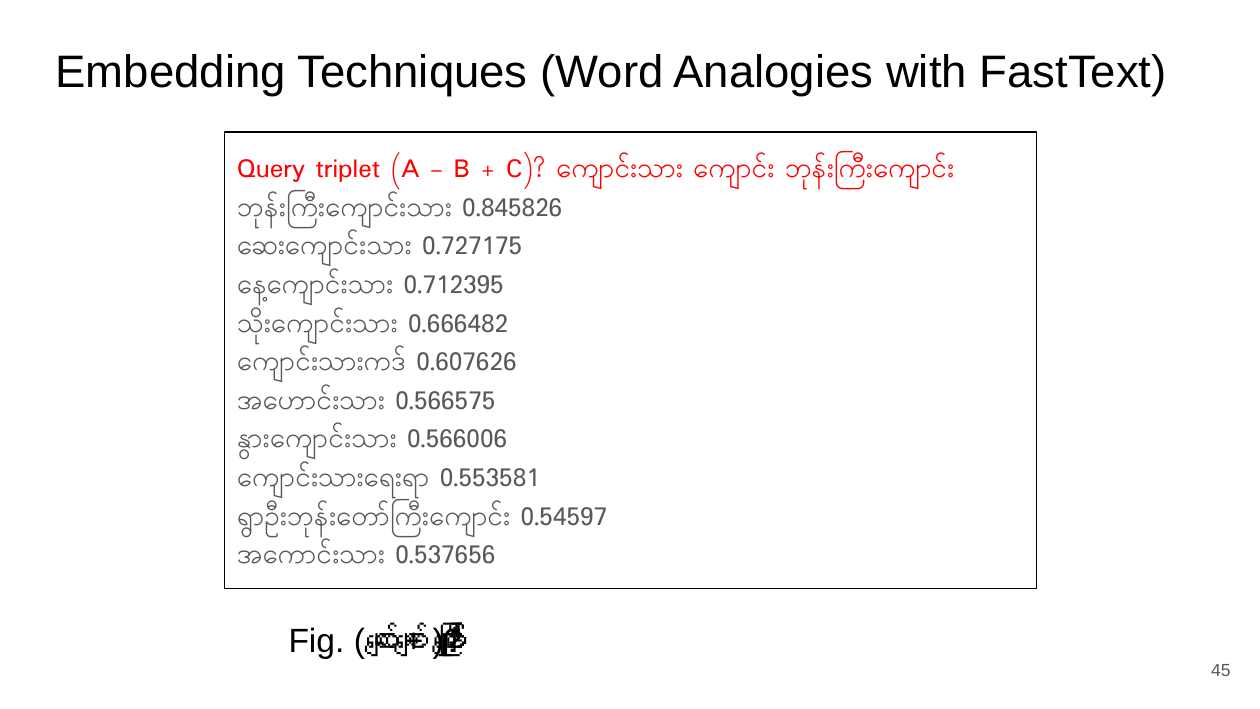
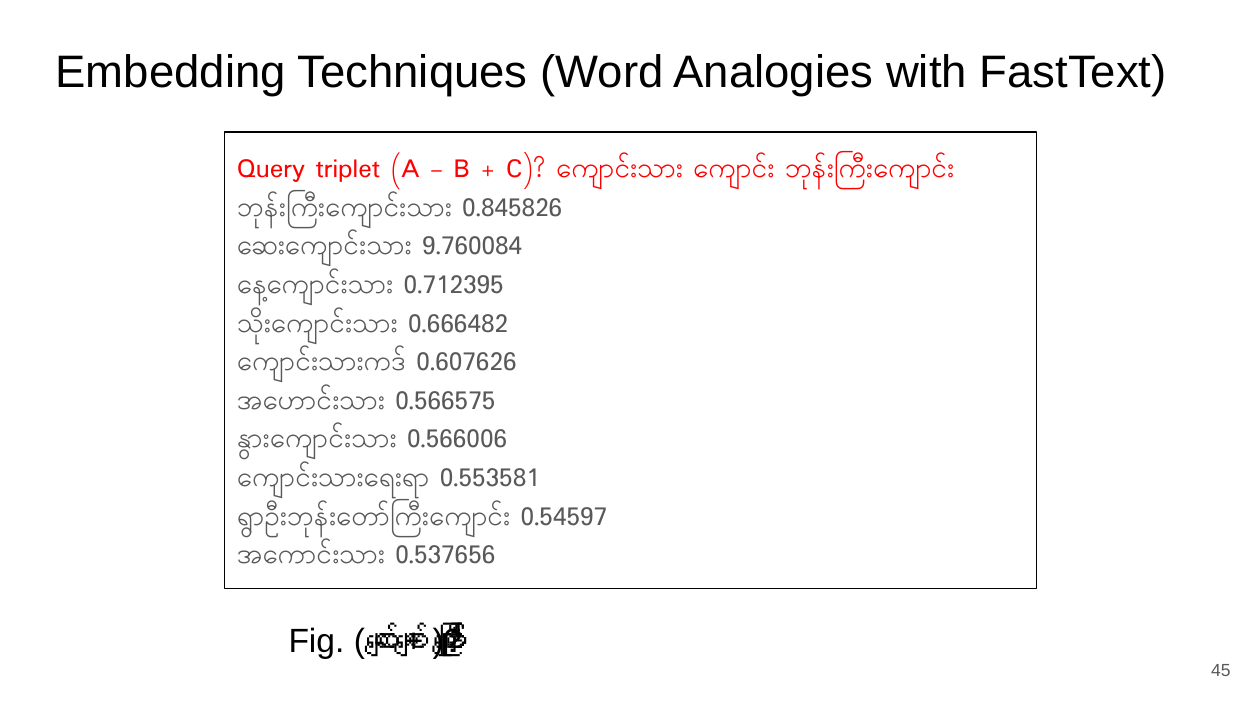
0.727175: 0.727175 -> 9.760084 (472, 245)
